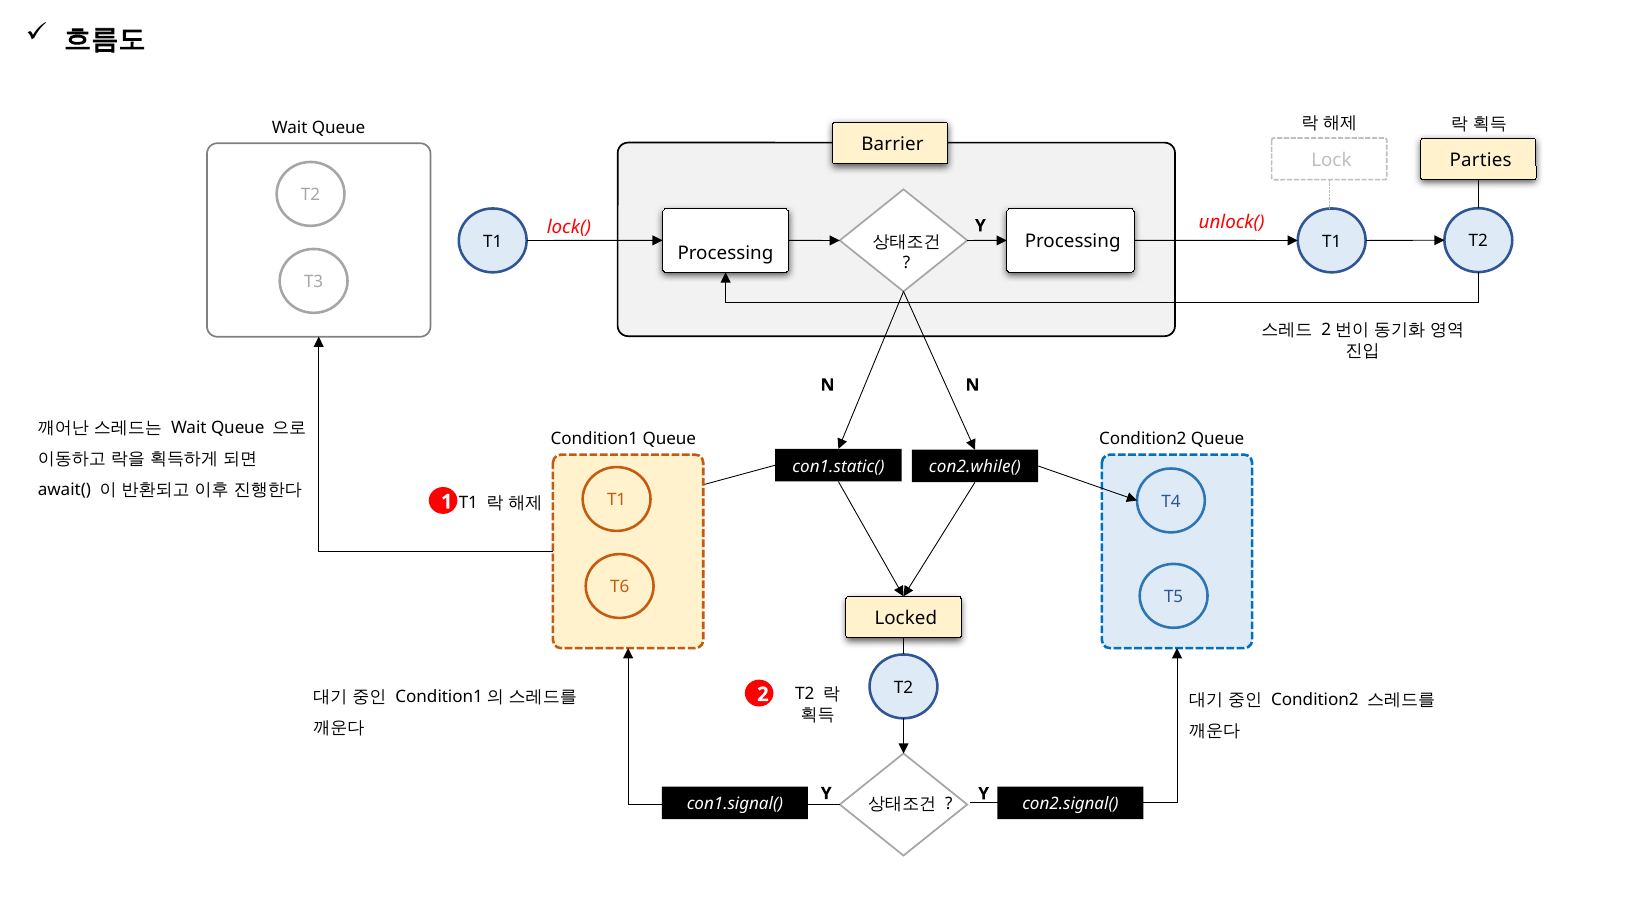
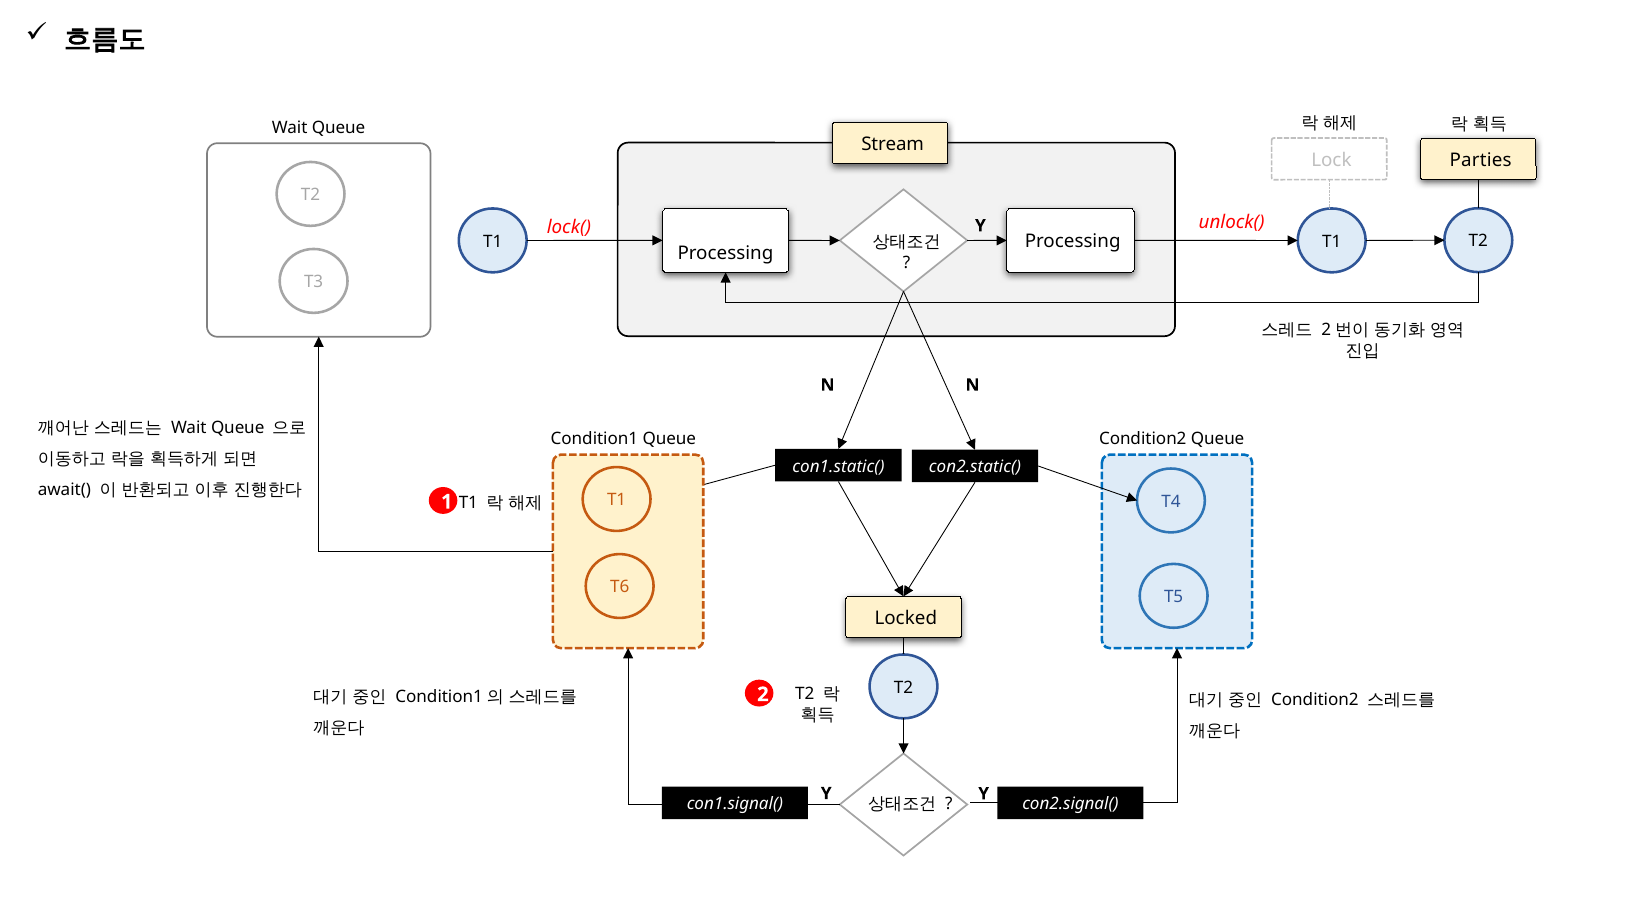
Barrier: Barrier -> Stream (893, 144)
con2.while(: con2.while( -> con2.static( (975, 467)
